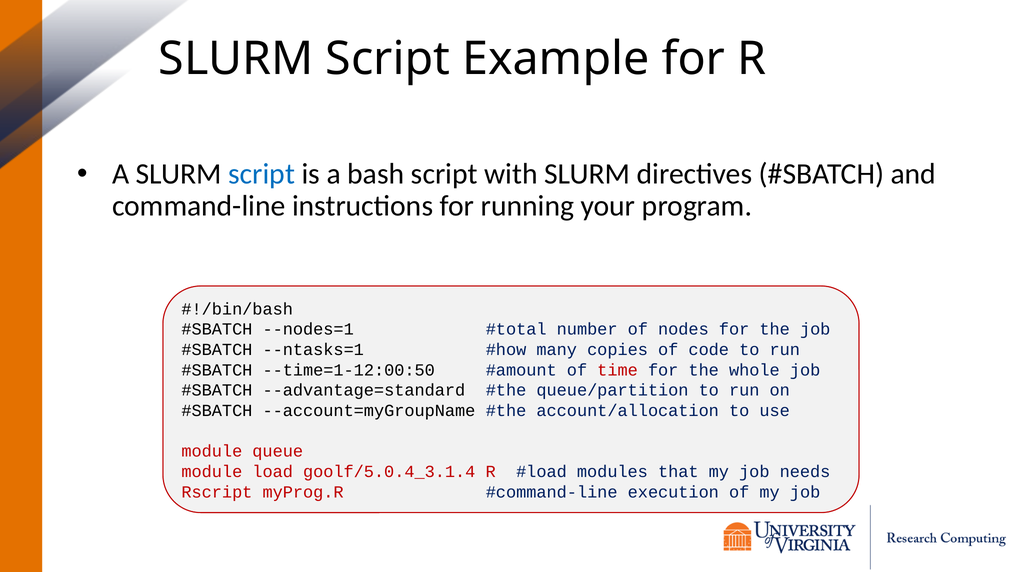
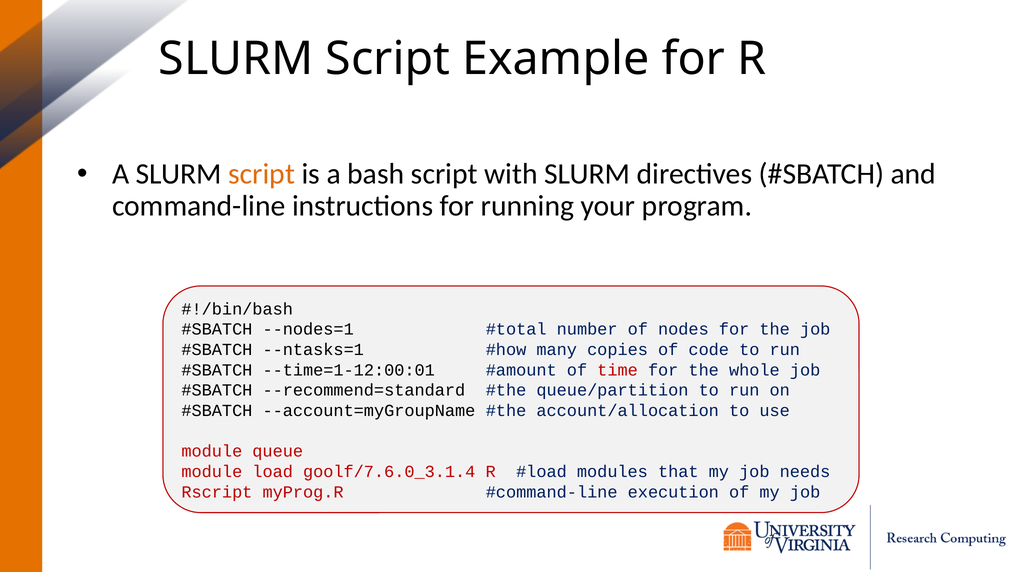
script colour: blue -> orange (262, 174)
--time=1-12:00:50: --time=1-12:00:50 -> --time=1-12:00:01 (349, 370)
--advantage=standard: --advantage=standard -> --recommend=standard (364, 390)
goolf/5.0.4_3.1.4: goolf/5.0.4_3.1.4 -> goolf/7.6.0_3.1.4 (389, 472)
